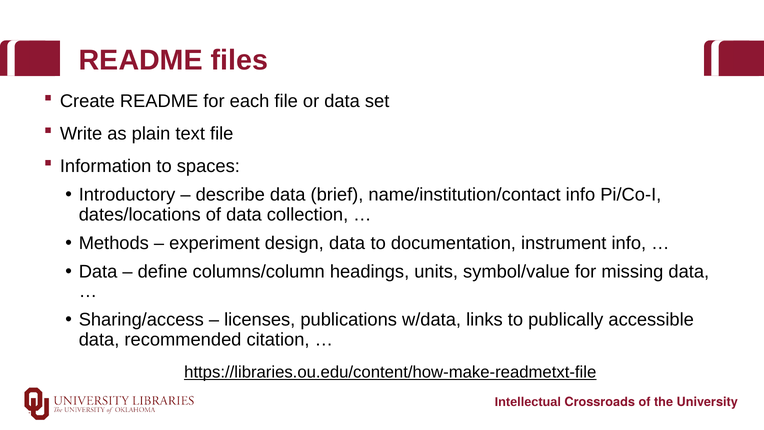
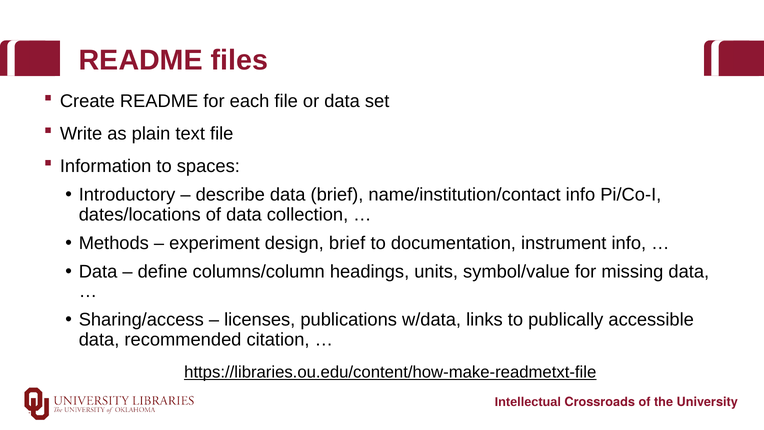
design data: data -> brief (347, 243)
